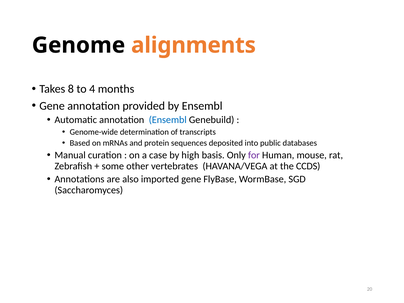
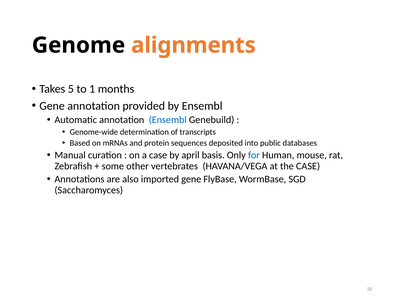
8: 8 -> 5 (71, 89)
4: 4 -> 1 (92, 89)
high: high -> april (190, 155)
for colour: purple -> blue (254, 155)
the CCDS: CCDS -> CASE (308, 166)
